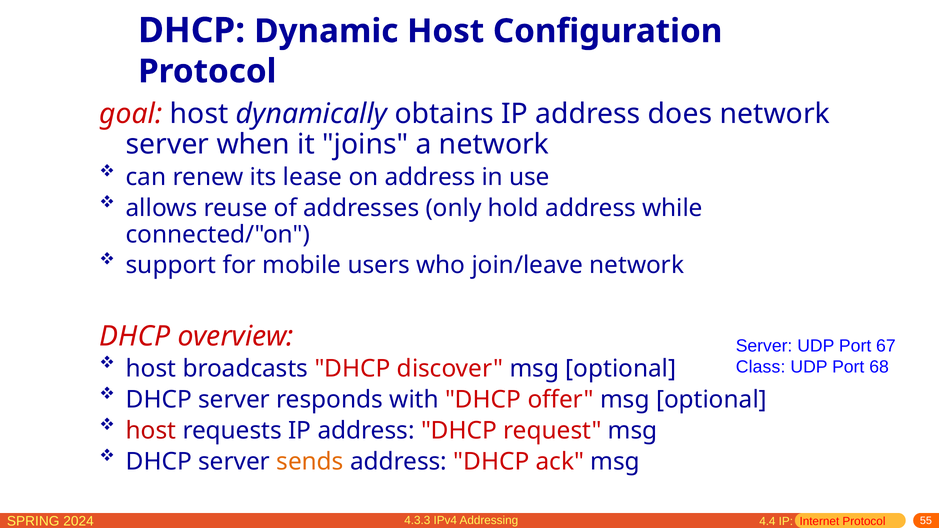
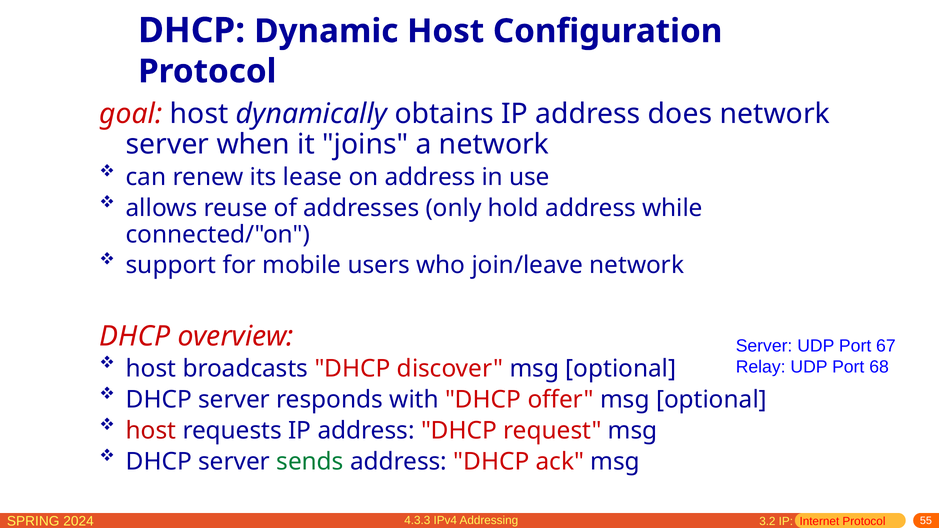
Class: Class -> Relay (761, 367)
sends colour: orange -> green (310, 462)
4.4: 4.4 -> 3.2 (767, 522)
